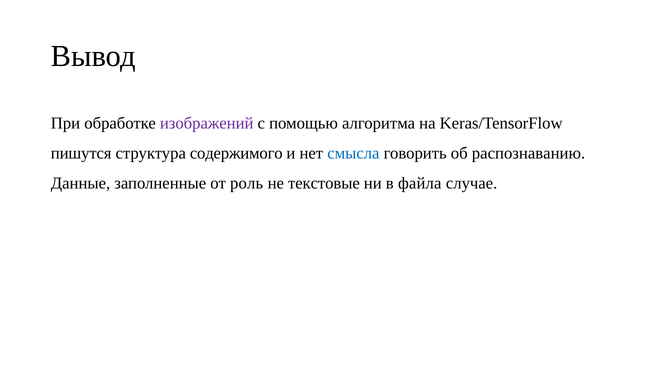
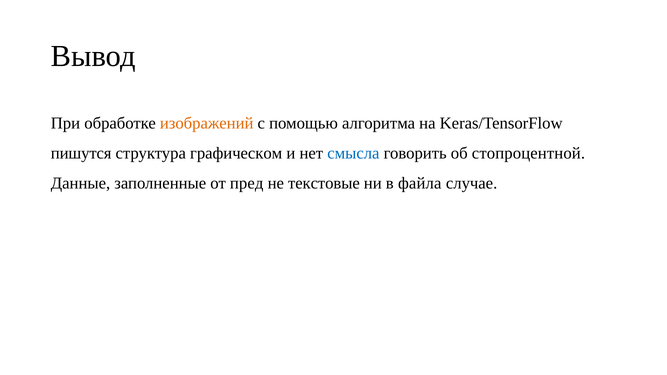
изображений colour: purple -> orange (207, 124)
содержимого: содержимого -> графическом (236, 154)
распознаванию: распознаванию -> стопроцентной (528, 154)
роль: роль -> пред (247, 184)
